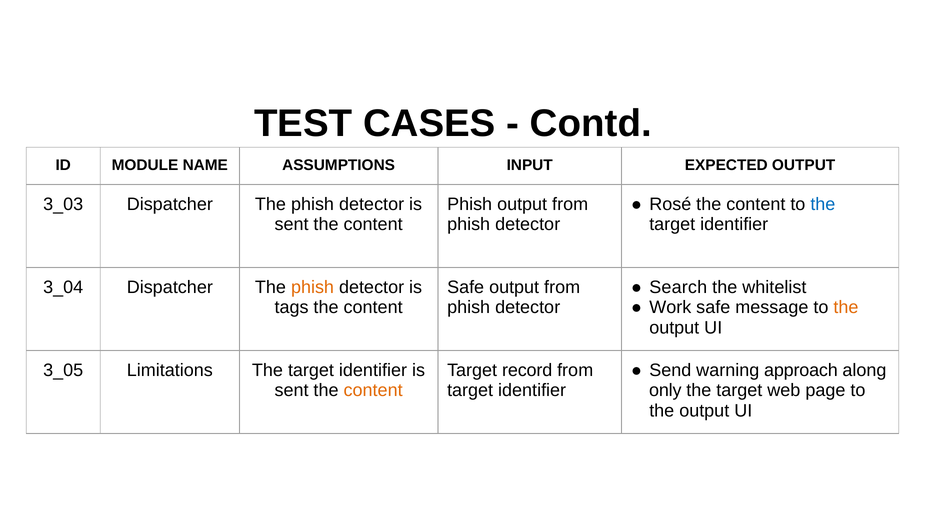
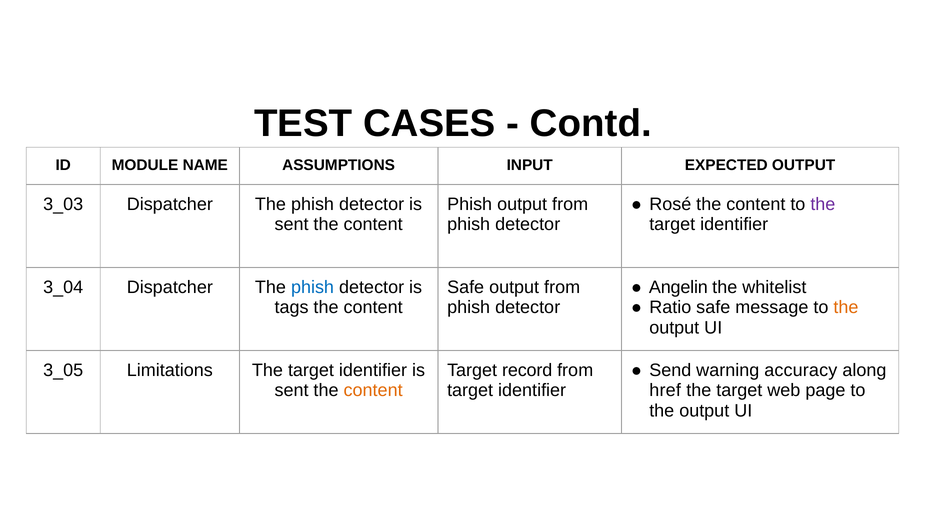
the colour: blue -> purple (823, 204)
phish colour: orange -> blue (313, 287)
Search: Search -> Angelin (678, 287)
Work: Work -> Ratio (670, 308)
approach: approach -> accuracy (801, 370)
only: only -> href (665, 391)
